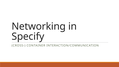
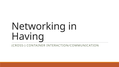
Specify: Specify -> Having (28, 36)
